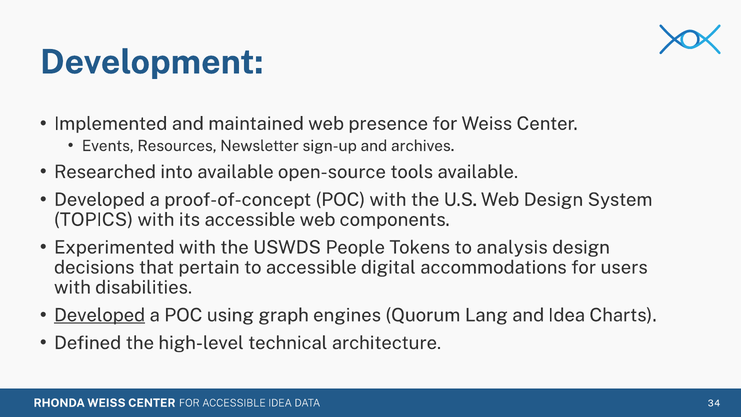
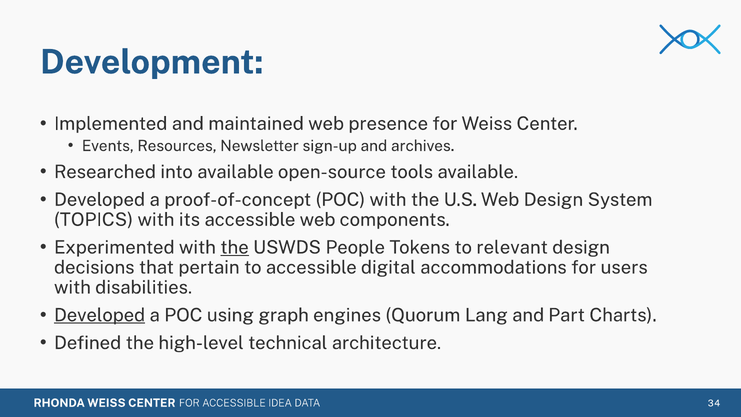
the underline: none -> present (235, 247)
analysis: analysis -> relevant (512, 247)
Idea: Idea -> Part (567, 315)
